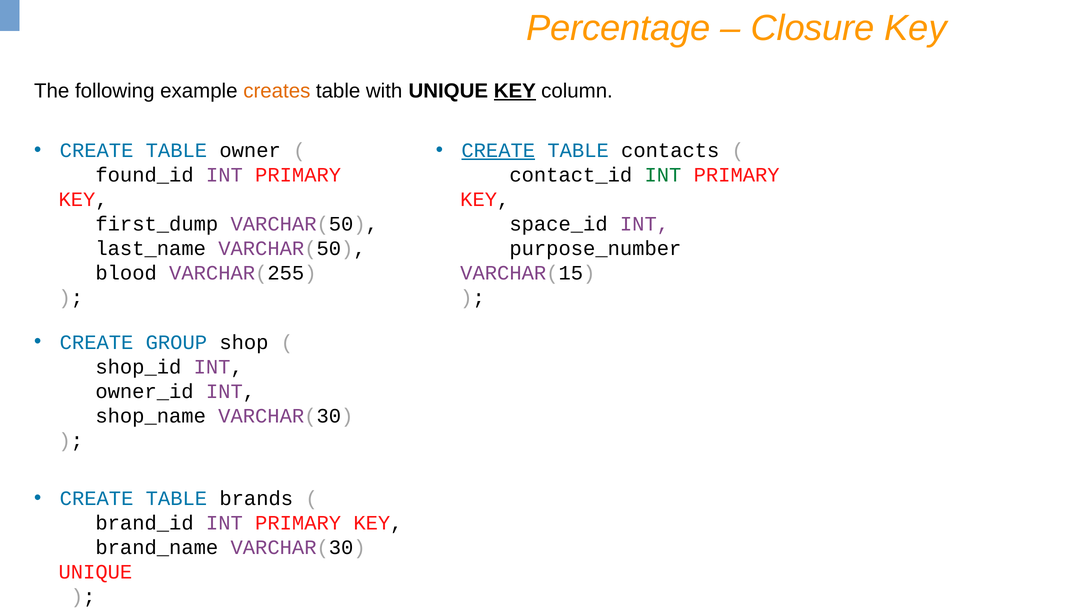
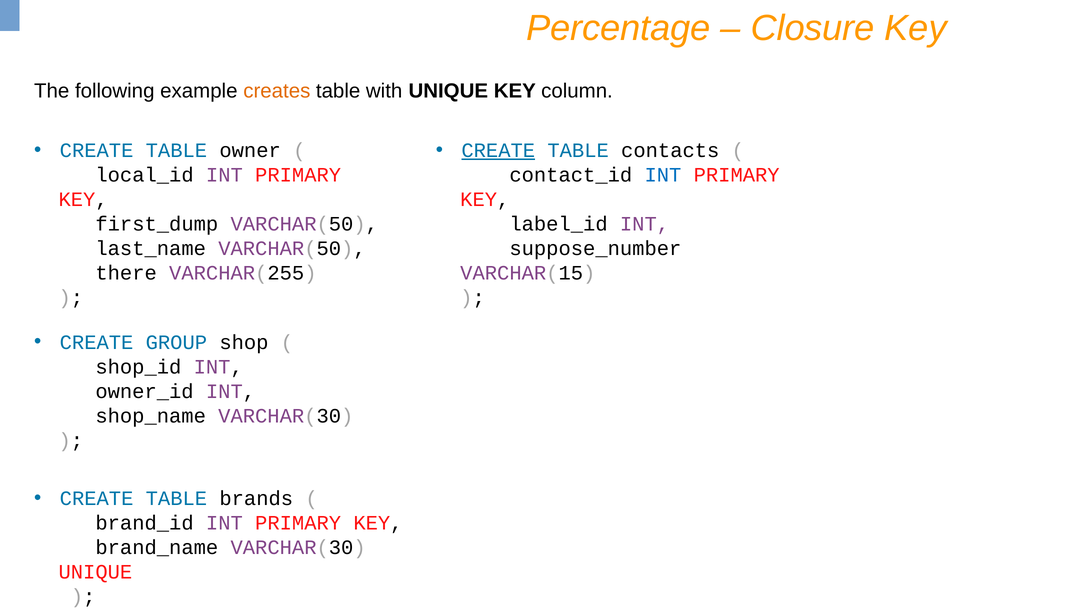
KEY underline: present -> none (515, 91)
found_id: found_id -> local_id (145, 175)
INT colour: green -> blue (663, 175)
space_id: space_id -> label_id (559, 224)
purpose_number: purpose_number -> suppose_number (595, 249)
blood: blood -> there (126, 273)
